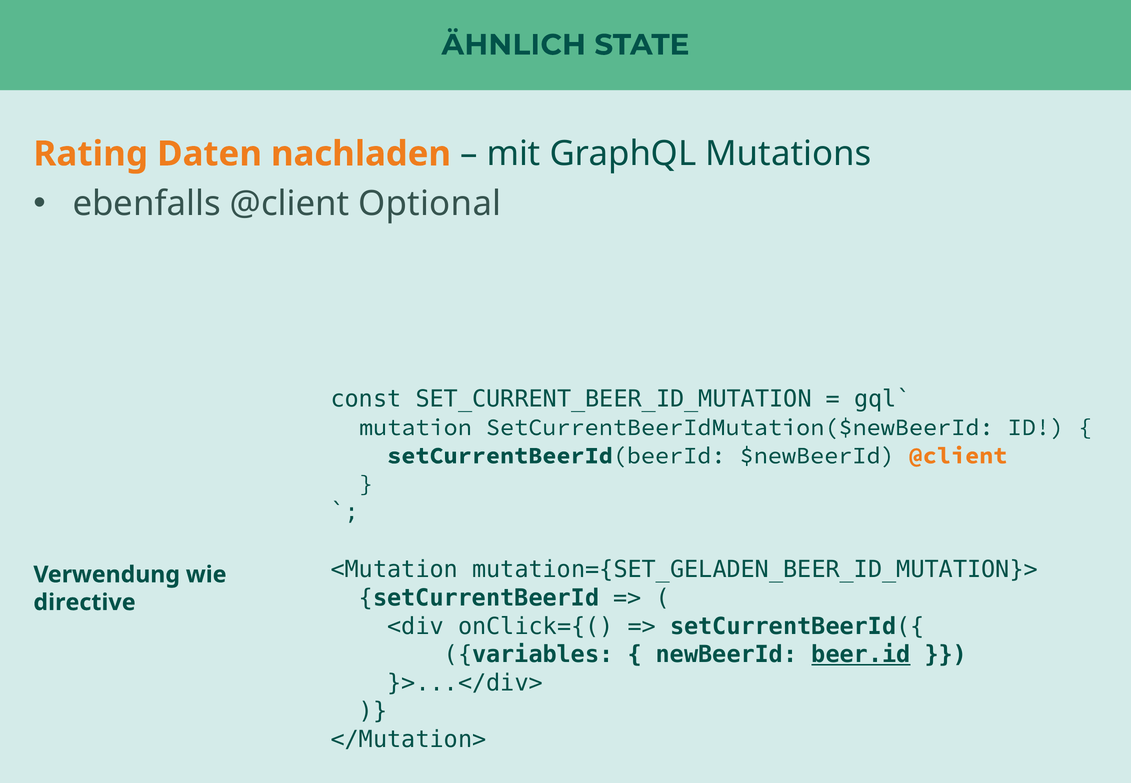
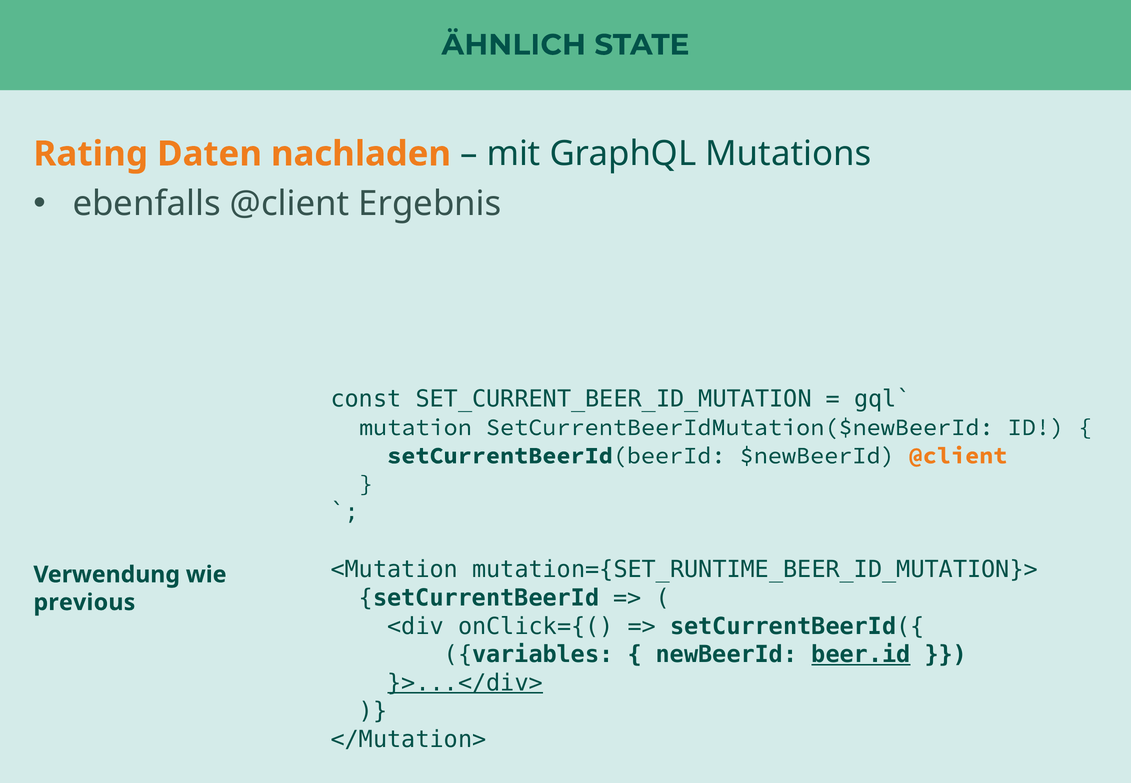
Optional: Optional -> Ergebnis (430, 204)
mutation={SET_GELADEN_BEER_ID_MUTATION}>: mutation={SET_GELADEN_BEER_ID_MUTATION}> -> mutation={SET_RUNTIME_BEER_ID_MUTATION}> (755, 570)
directive: directive -> previous (84, 602)
}>...</div> underline: none -> present (465, 683)
